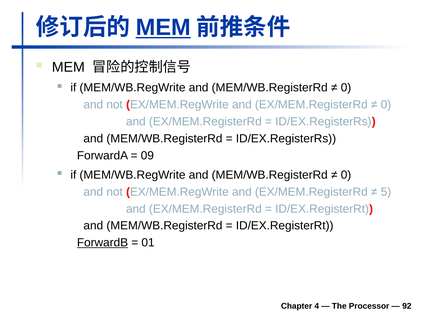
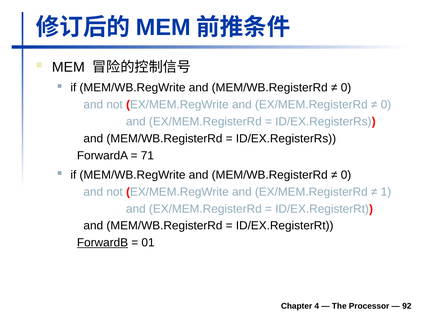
MEM underline: present -> none (163, 27)
09: 09 -> 71 (147, 156)
5: 5 -> 1 (386, 192)
